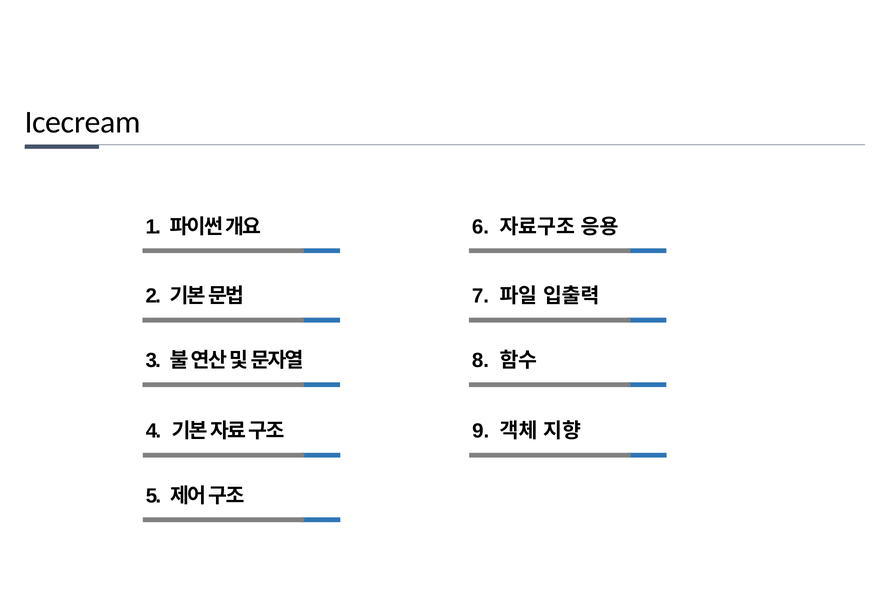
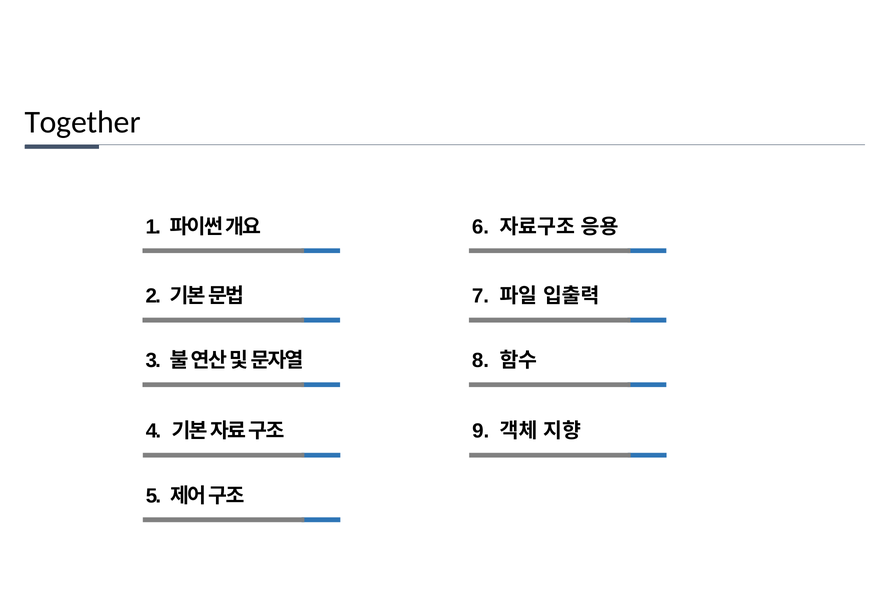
Icecream: Icecream -> Together (83, 122)
